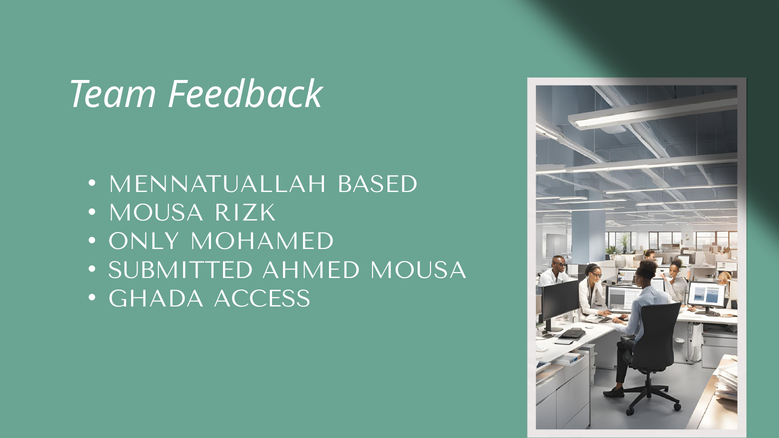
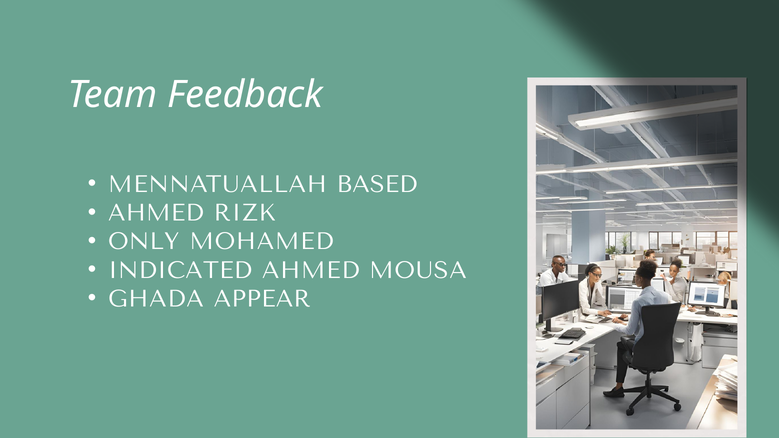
MOUSA: MOUSA -> AHMED (156, 213)
SUBMITTED: SUBMITTED -> INDICATED (180, 270)
ACCESS: ACCESS -> APPEAR (262, 299)
